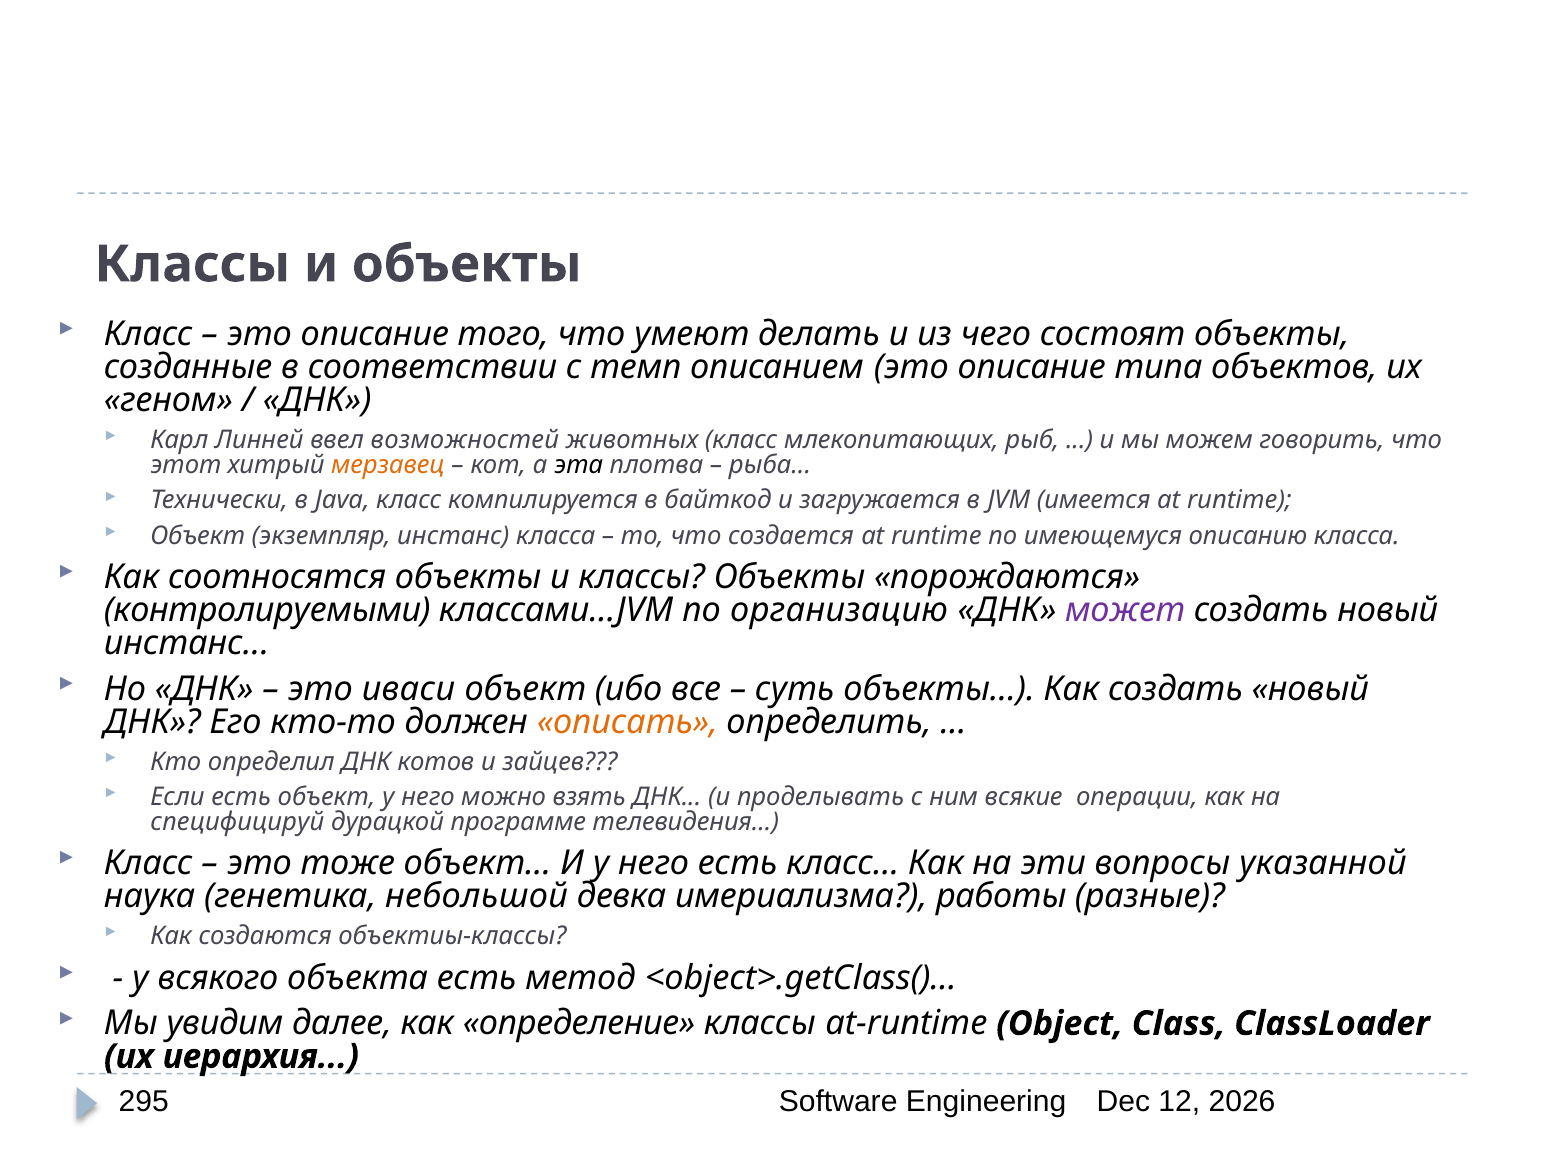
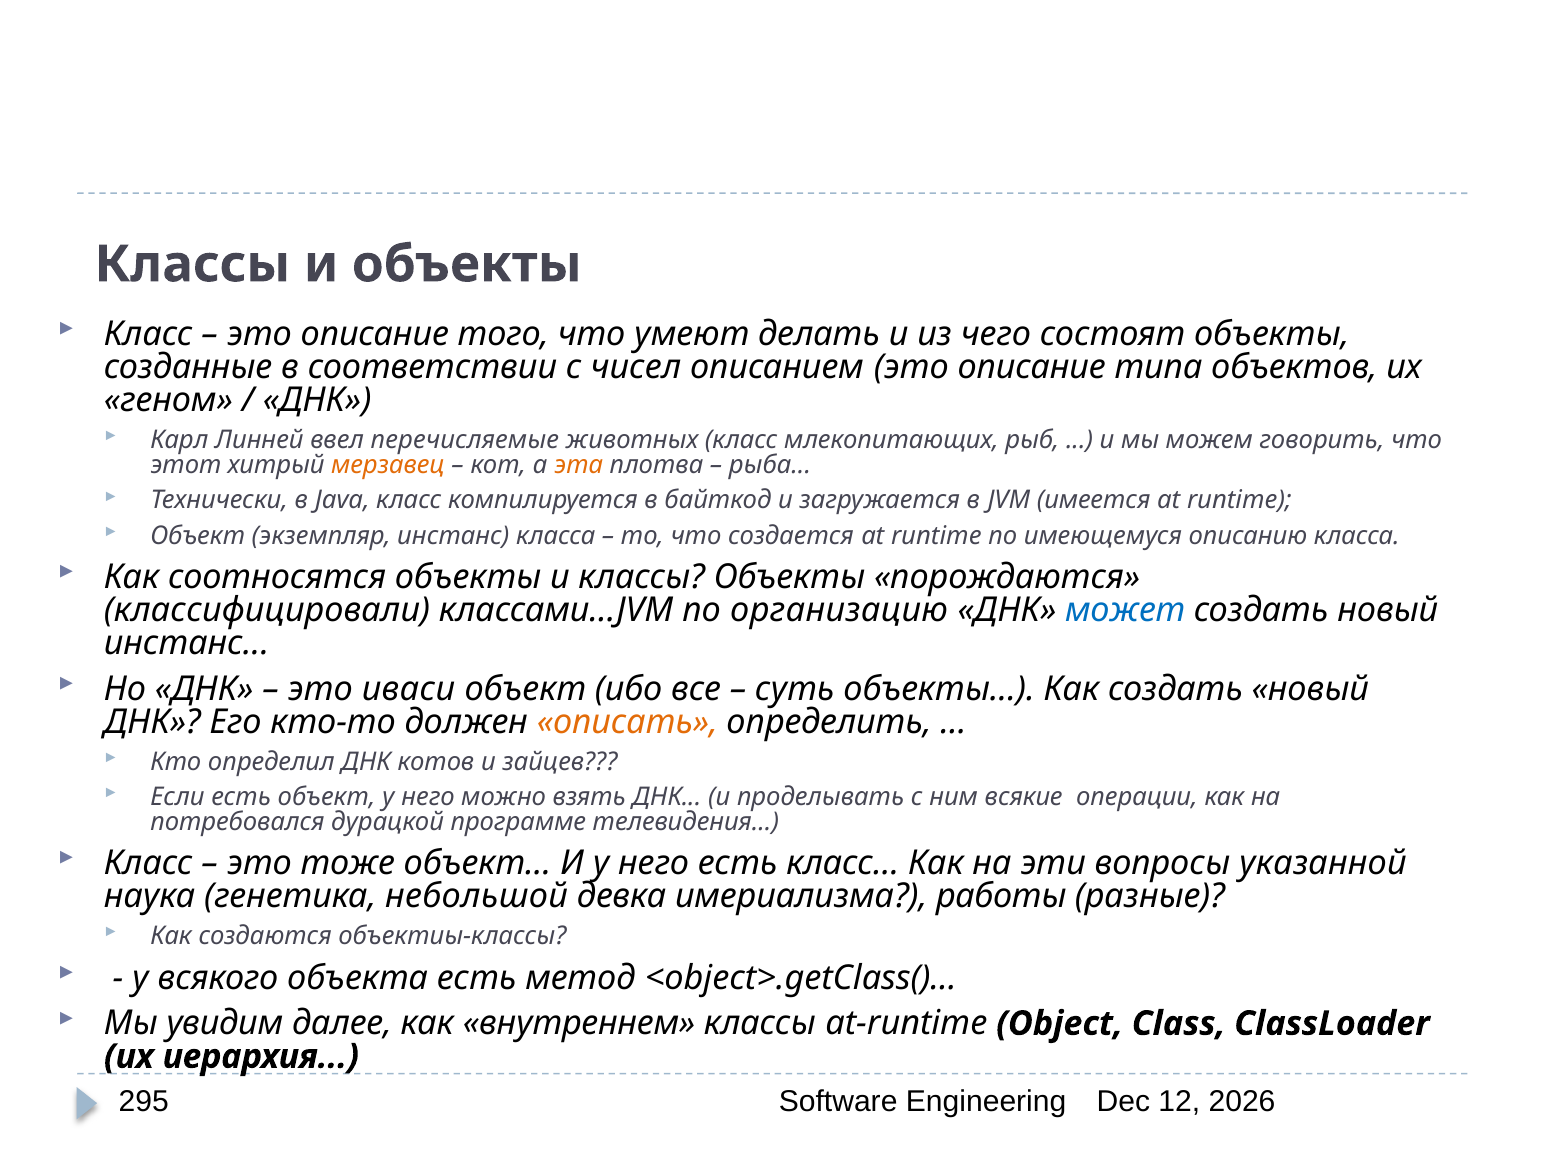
темп: темп -> чисел (636, 367)
возможностей: возможностей -> перечисляемые (465, 440)
эта colour: black -> orange (579, 465)
контролируемыми: контролируемыми -> классифицировали (267, 610)
может colour: purple -> blue (1125, 610)
специфицируй: специфицируй -> потребовался (237, 822)
определение: определение -> внутреннем (579, 1023)
